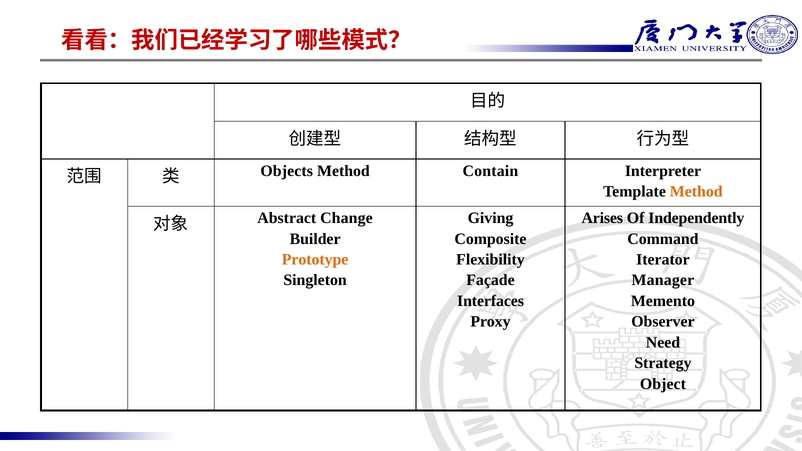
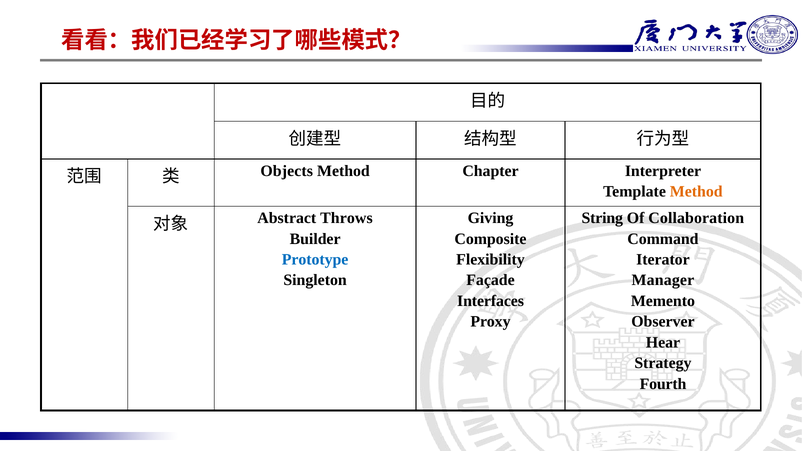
Contain: Contain -> Chapter (491, 171)
Arises: Arises -> String (602, 218)
Independently: Independently -> Collaboration (696, 218)
Change: Change -> Throws (346, 218)
Prototype colour: orange -> blue (315, 260)
Need: Need -> Hear (663, 342)
Object: Object -> Fourth (663, 384)
